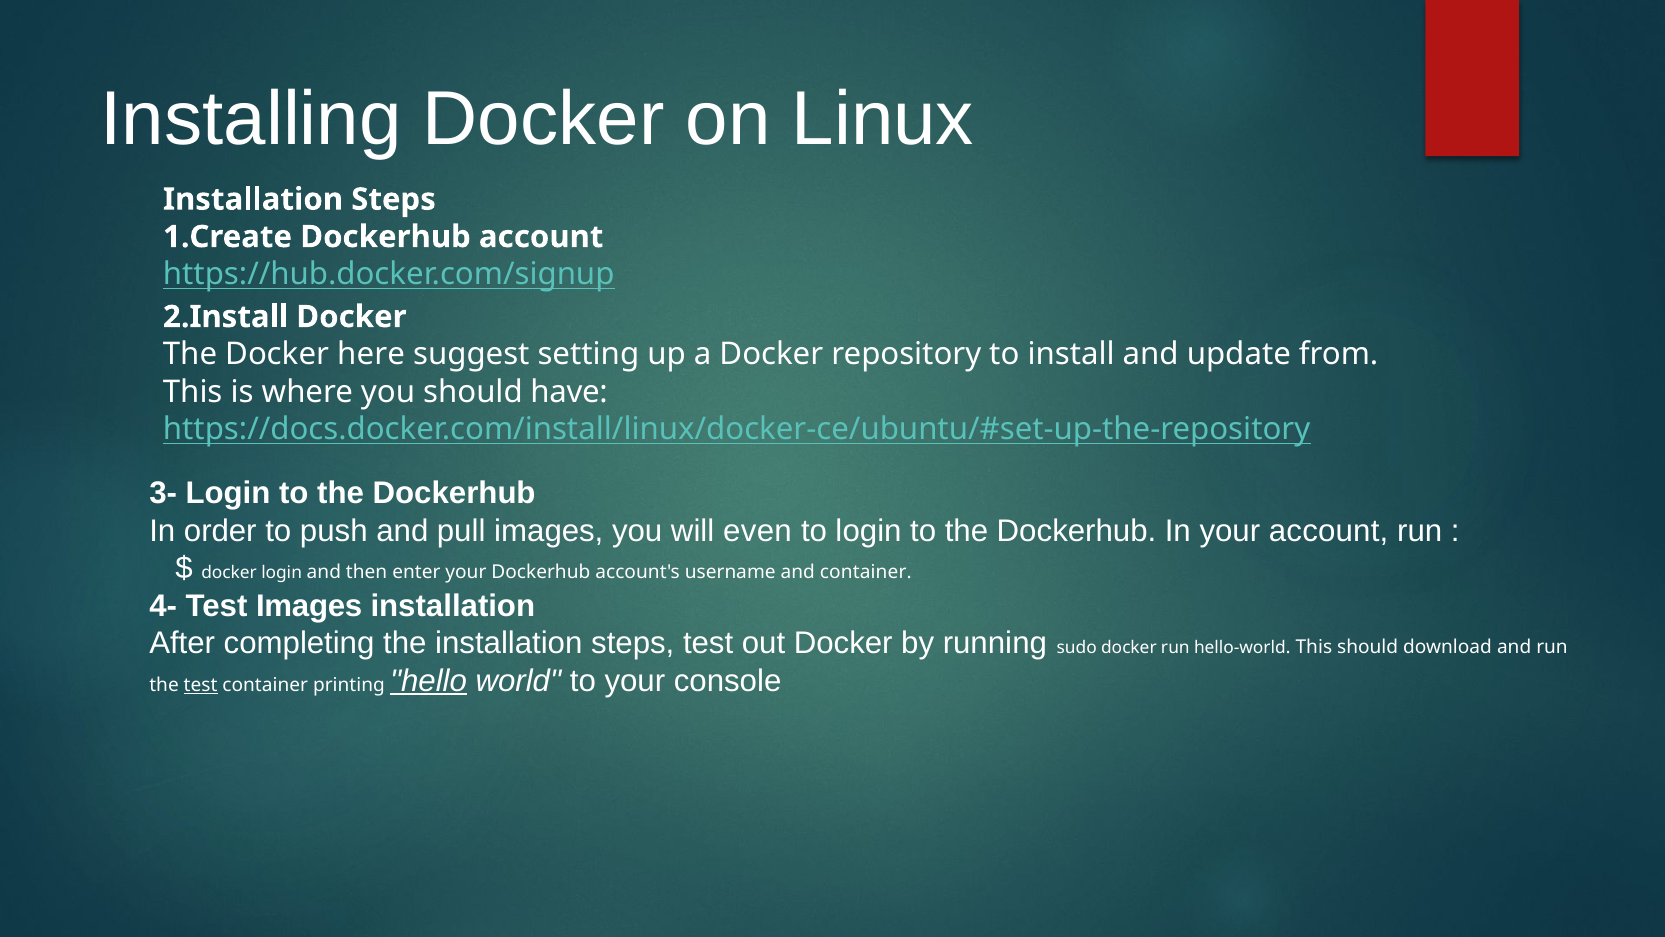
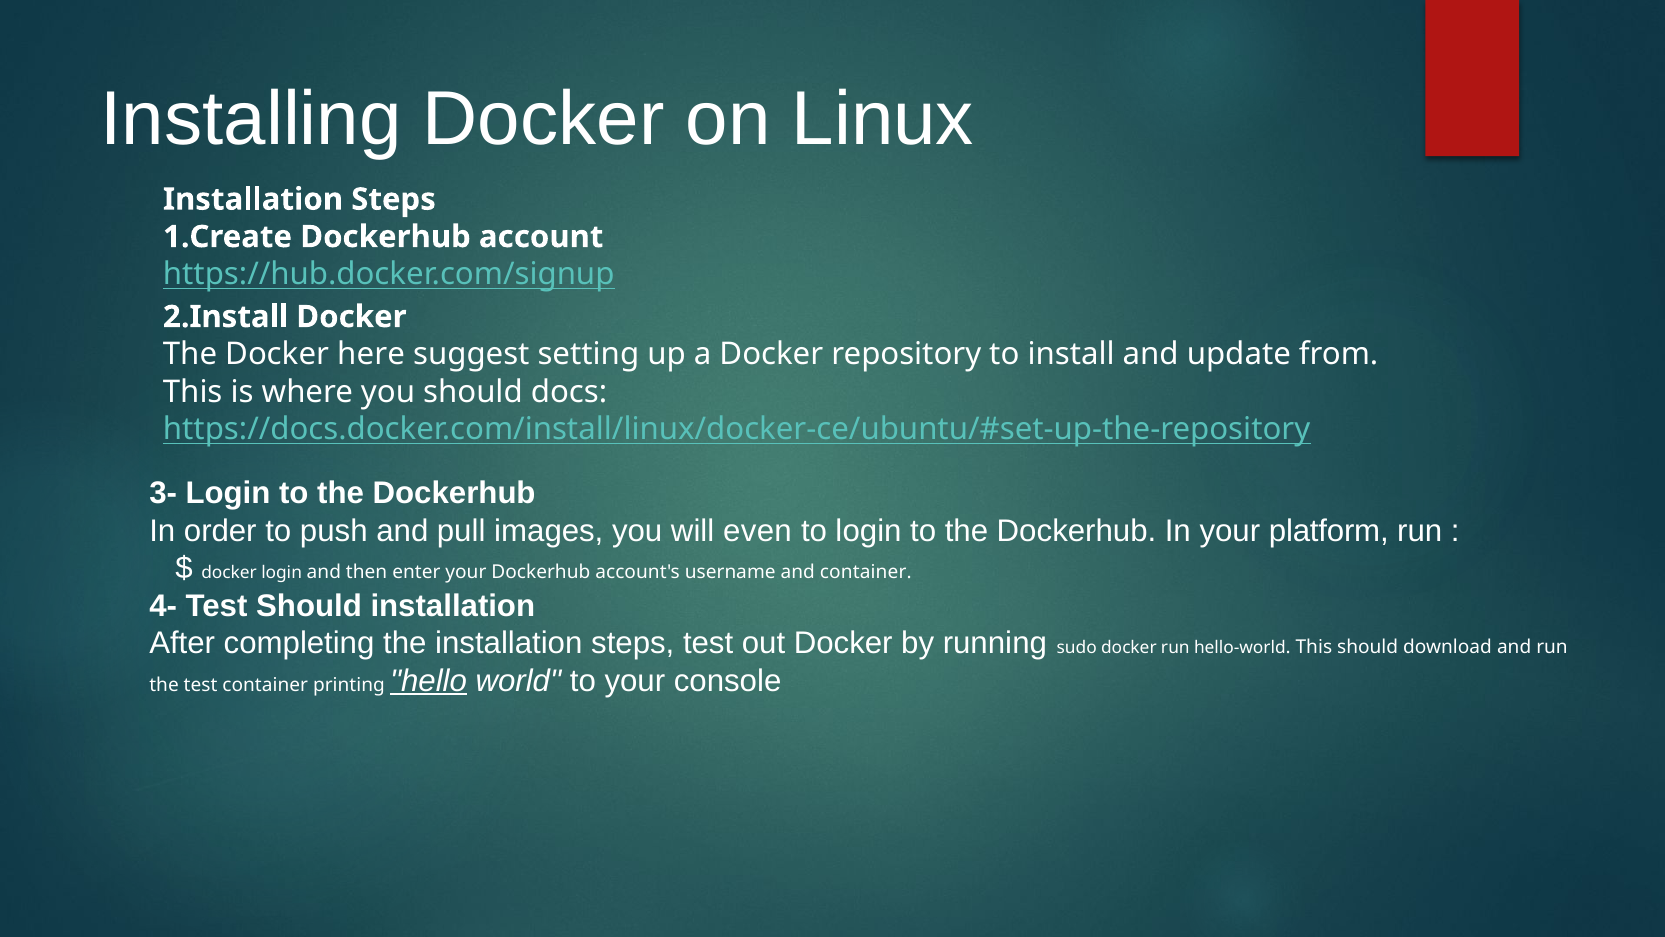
have: have -> docs (569, 392)
your account: account -> platform (1329, 531)
Test Images: Images -> Should (309, 606)
test underline: present -> none (201, 685)
